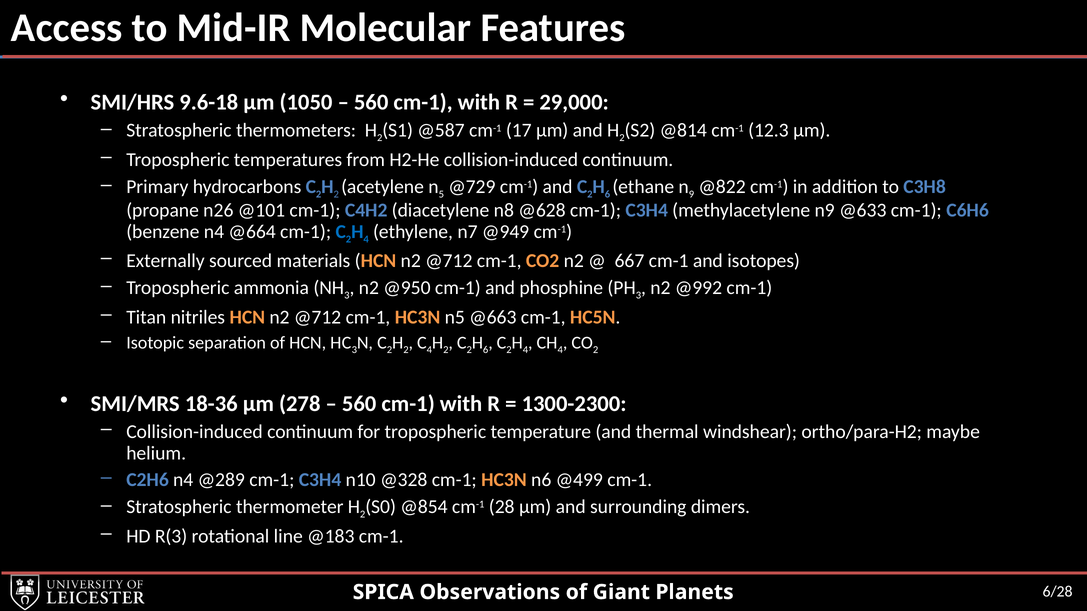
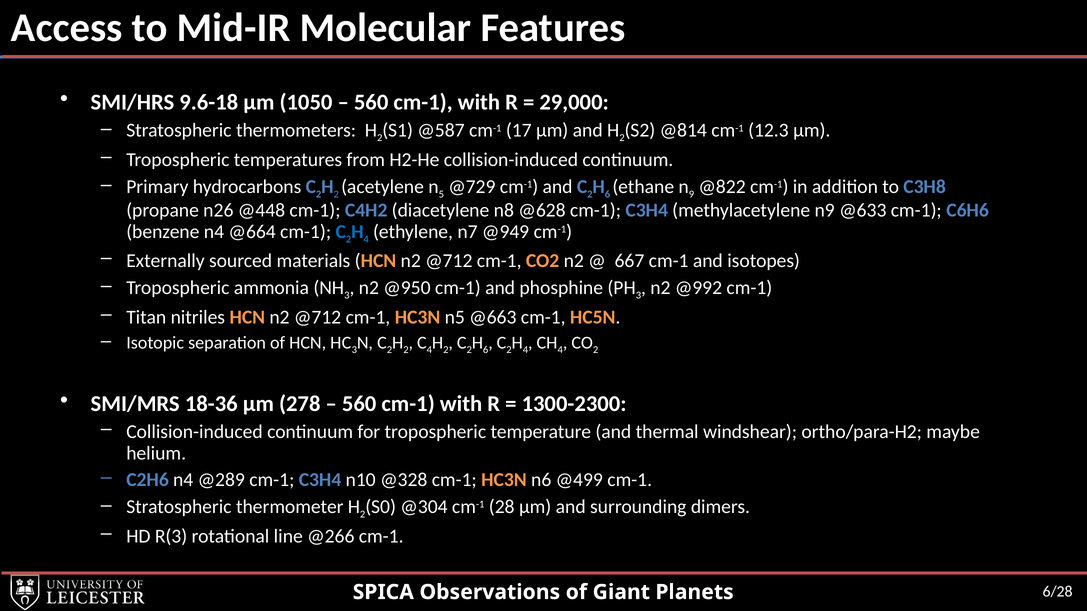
@101: @101 -> @448 (261, 210)
@854: @854 -> @304 (424, 507)
@183: @183 -> @266 (331, 537)
